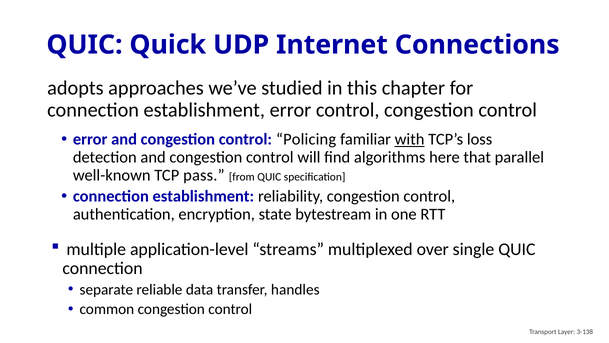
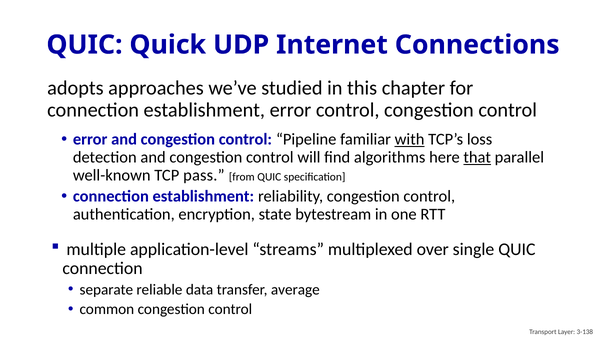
Policing: Policing -> Pipeline (306, 139)
that underline: none -> present (477, 157)
handles: handles -> average (295, 289)
